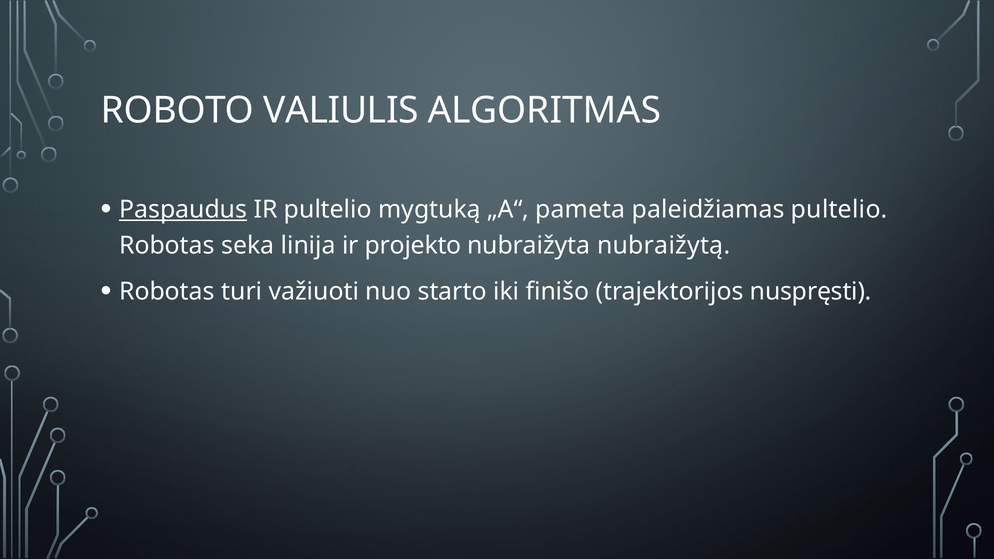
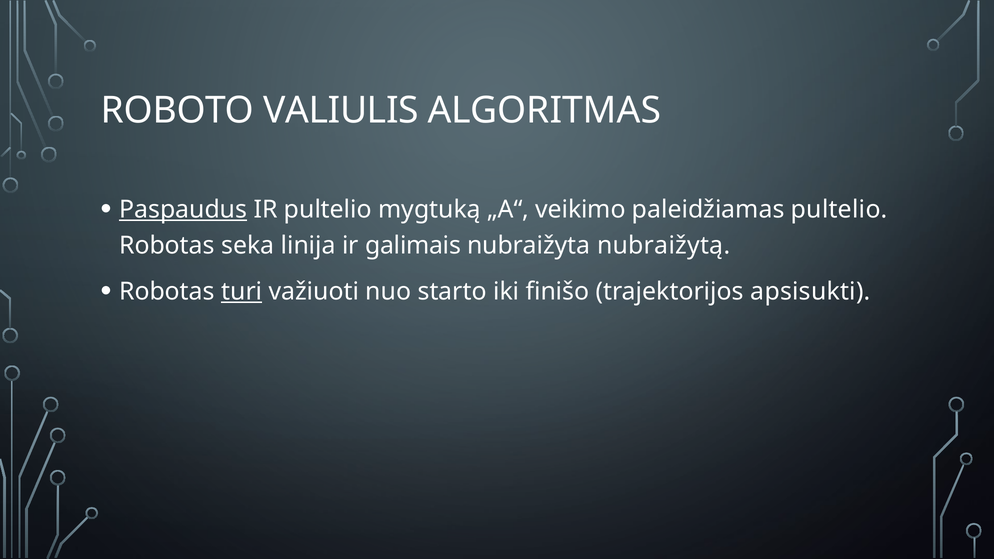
pameta: pameta -> veikimo (581, 210)
projekto: projekto -> galimais (413, 246)
turi underline: none -> present (242, 292)
nuspręsti: nuspręsti -> apsisukti (810, 292)
